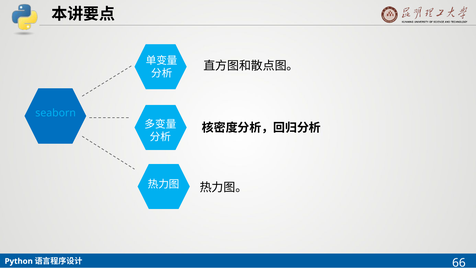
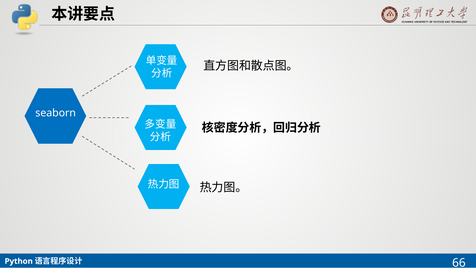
seaborn colour: light blue -> white (56, 113)
